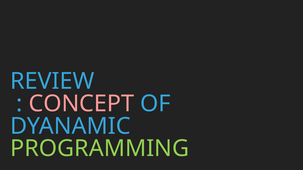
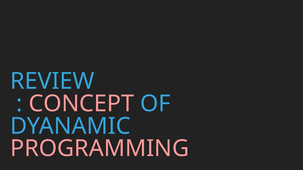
PROGRAMMING colour: light green -> pink (100, 149)
